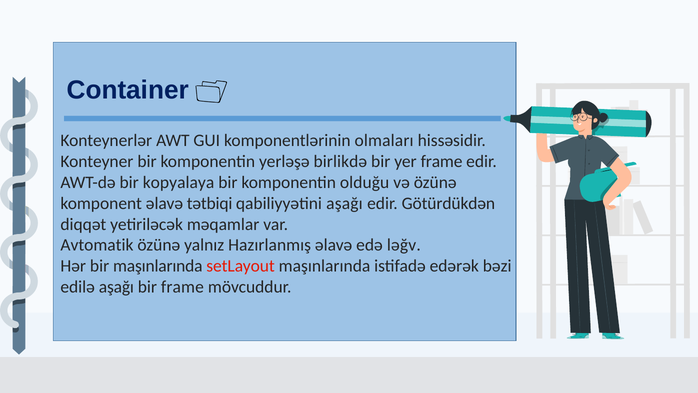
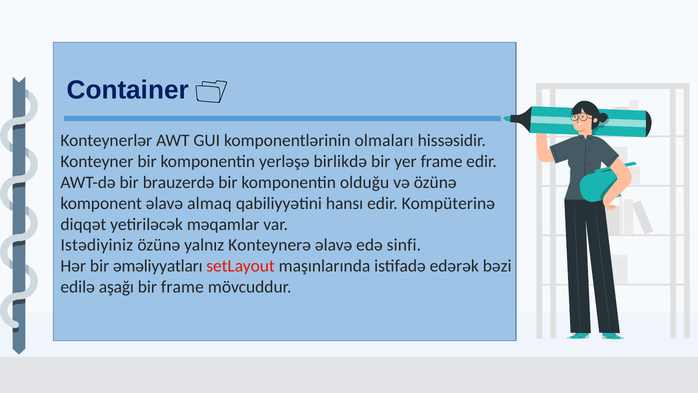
kopyalaya: kopyalaya -> brauzerdə (179, 182)
tətbiqi: tətbiqi -> almaq (209, 203)
qabiliyyətini aşağı: aşağı -> hansı (345, 203)
Götürdükdən: Götürdükdən -> Kompüterinə (448, 203)
Avtomatik: Avtomatik -> Istədiyiniz (97, 245)
Hazırlanmış: Hazırlanmış -> Konteynerə (270, 245)
ləğv: ləğv -> sinfi (404, 245)
bir maşınlarında: maşınlarında -> əməliyyatları (158, 266)
